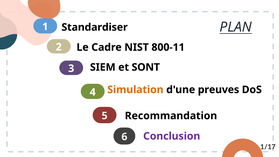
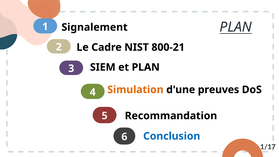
Standardiser: Standardiser -> Signalement (95, 27)
800-11: 800-11 -> 800-21 (168, 47)
et SONT: SONT -> PLAN (146, 67)
Conclusion colour: purple -> blue (172, 136)
